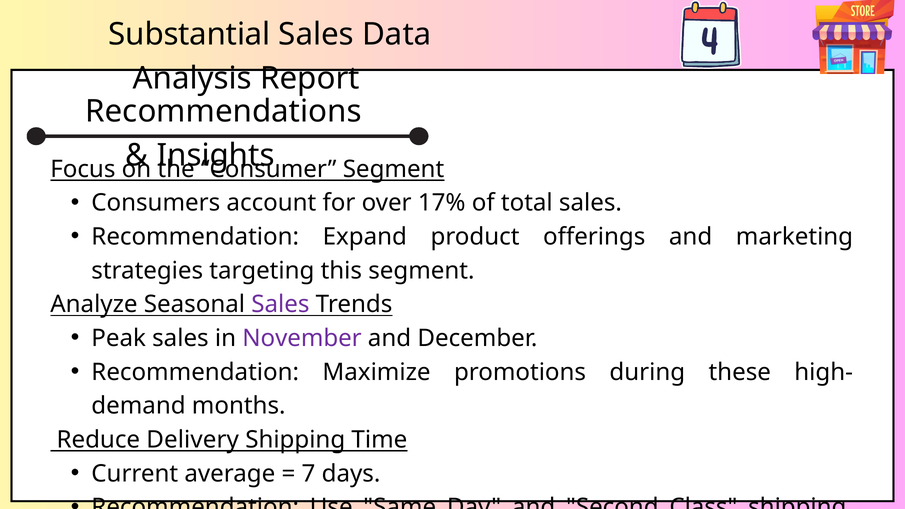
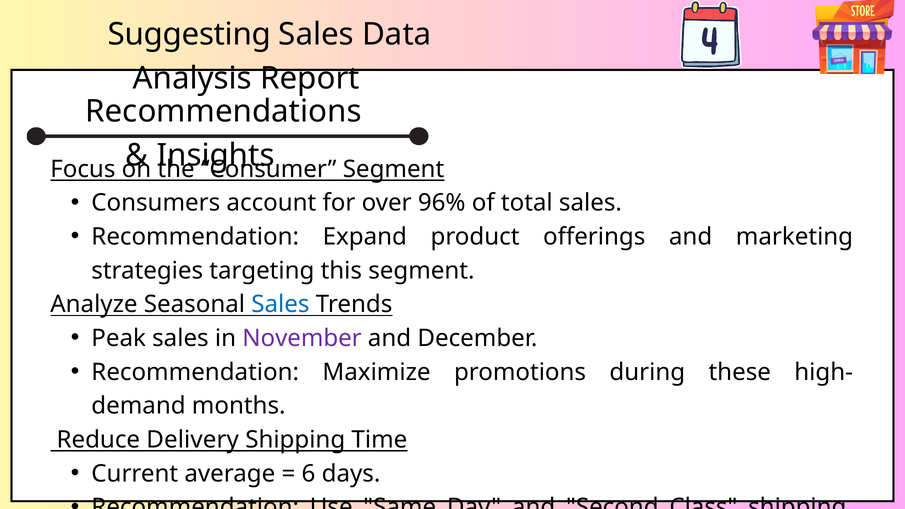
Substantial: Substantial -> Suggesting (189, 34)
17%: 17% -> 96% (442, 203)
Sales colour: purple -> blue (280, 305)
7: 7 -> 6 (309, 474)
